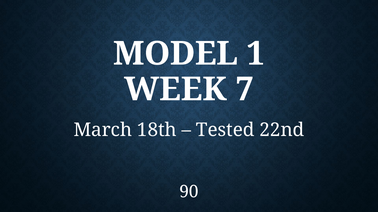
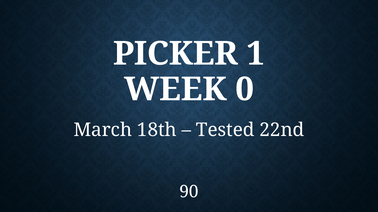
MODEL: MODEL -> PICKER (175, 54)
7: 7 -> 0 (245, 90)
